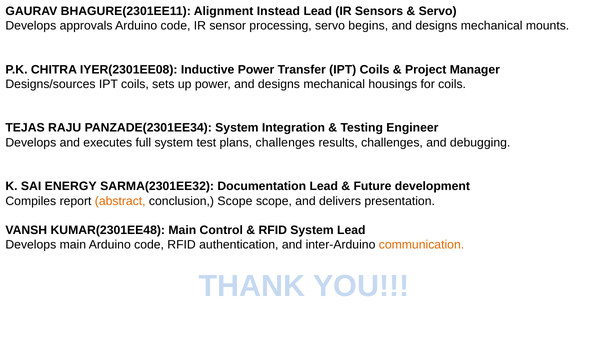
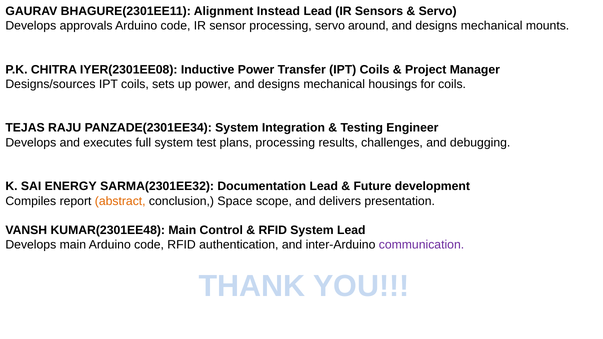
begins: begins -> around (368, 26)
plans challenges: challenges -> processing (285, 143)
conclusion Scope: Scope -> Space (235, 201)
communication colour: orange -> purple (421, 245)
